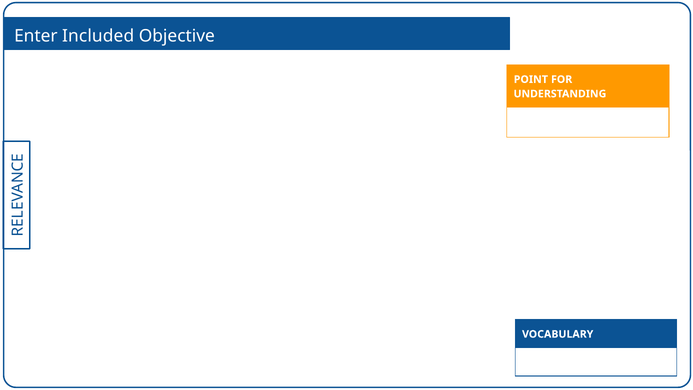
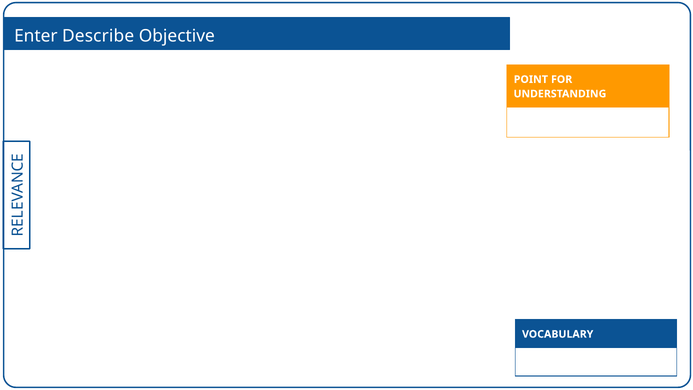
Included: Included -> Describe (98, 36)
